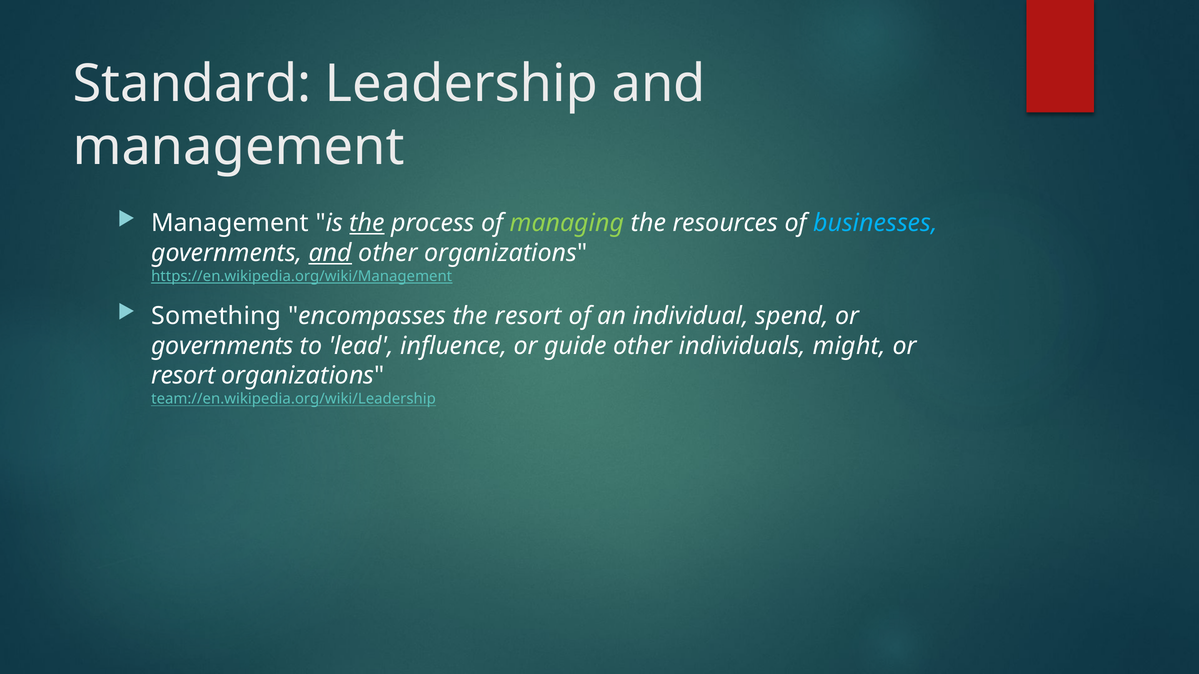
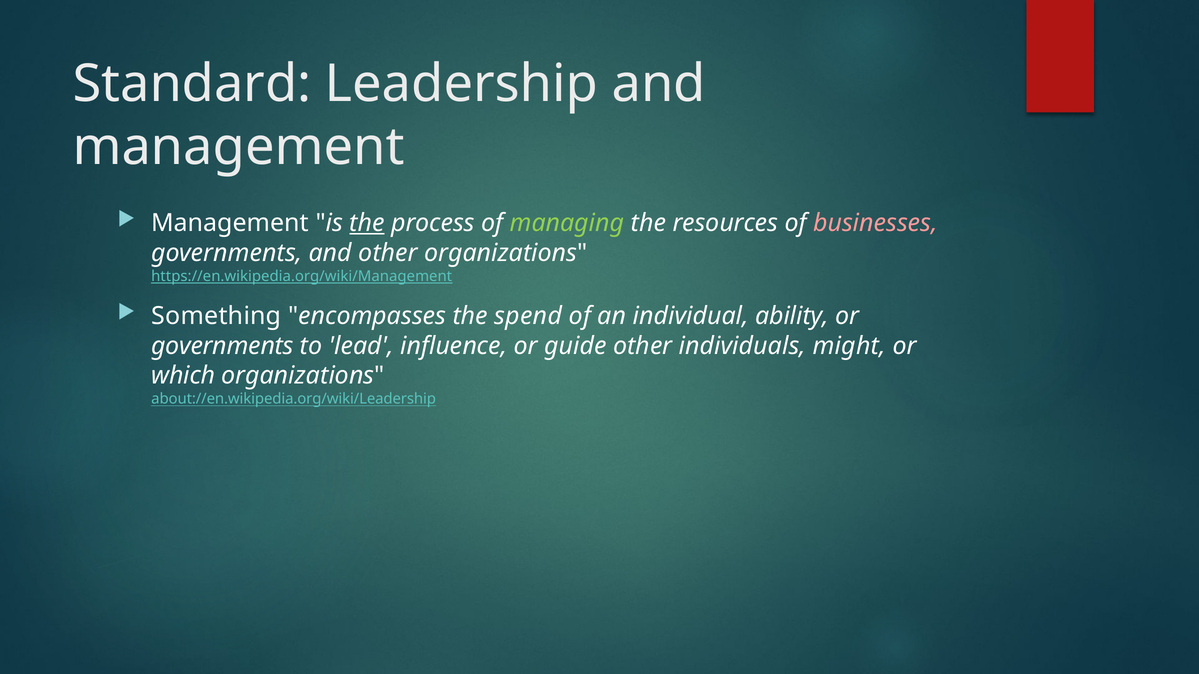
businesses colour: light blue -> pink (875, 223)
and underline: present -> none (330, 253)
the resort: resort -> spend (528, 316)
spend: spend -> ability (792, 316)
resort: resort -> which (183, 376)
team://en.wikipedia.org/wiki/Leadership: team://en.wikipedia.org/wiki/Leadership -> about://en.wikipedia.org/wiki/Leadership (294, 399)
